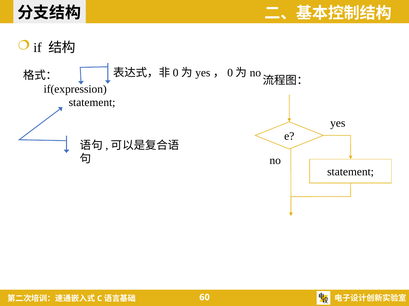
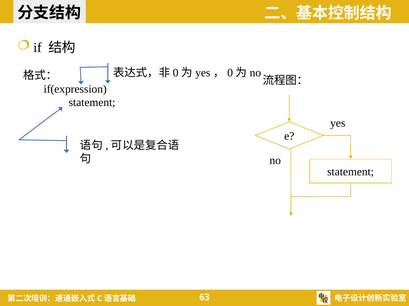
60: 60 -> 63 (205, 298)
